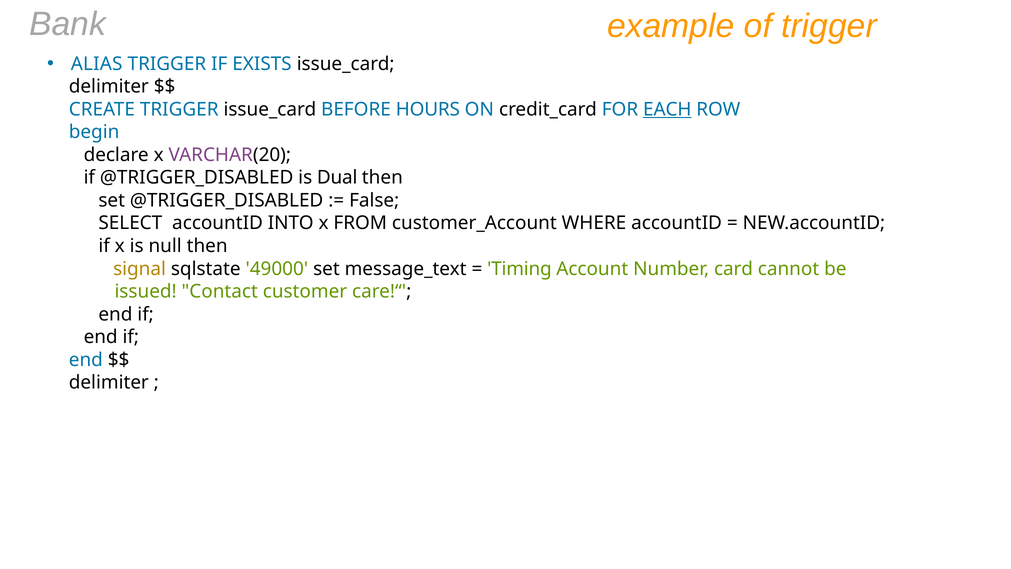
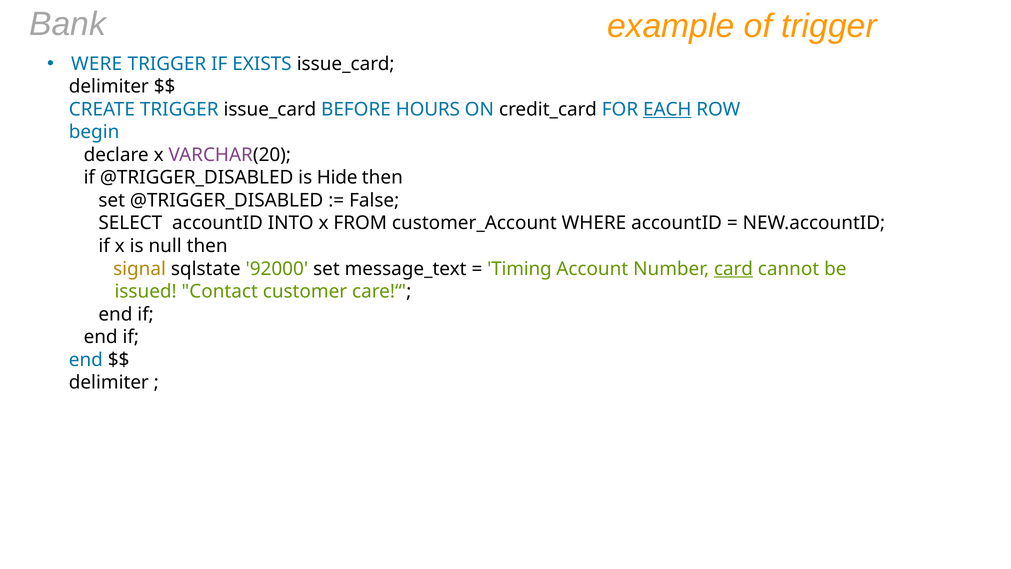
ALIAS: ALIAS -> WERE (97, 64)
Dual: Dual -> Hide (337, 178)
49000: 49000 -> 92000 (277, 269)
card underline: none -> present (734, 269)
